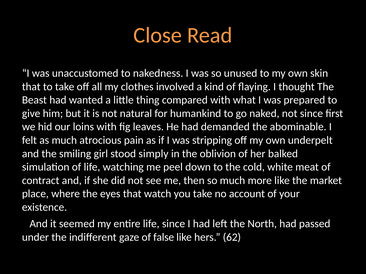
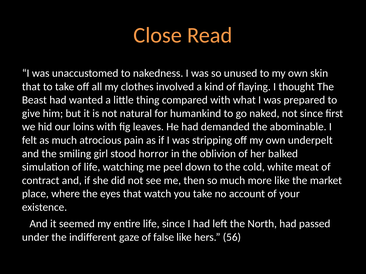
simply: simply -> horror (153, 154)
62: 62 -> 56 (232, 238)
